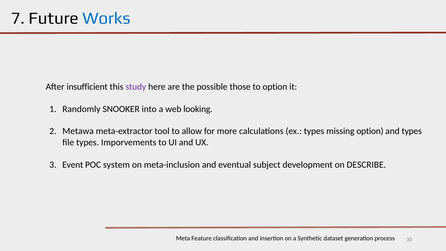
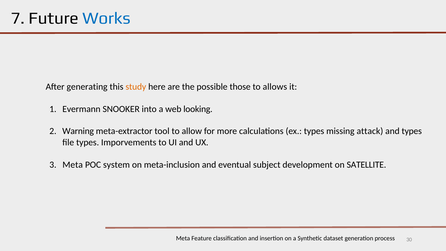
insufficient: insufficient -> generating (87, 87)
study colour: purple -> orange (136, 87)
to option: option -> allows (275, 87)
Randomly: Randomly -> Evermann (81, 109)
Metawa: Metawa -> Warning (78, 131)
missing option: option -> attack (370, 131)
Event: Event -> Meta (73, 165)
DESCRIBE: DESCRIBE -> SATELLITE (366, 165)
